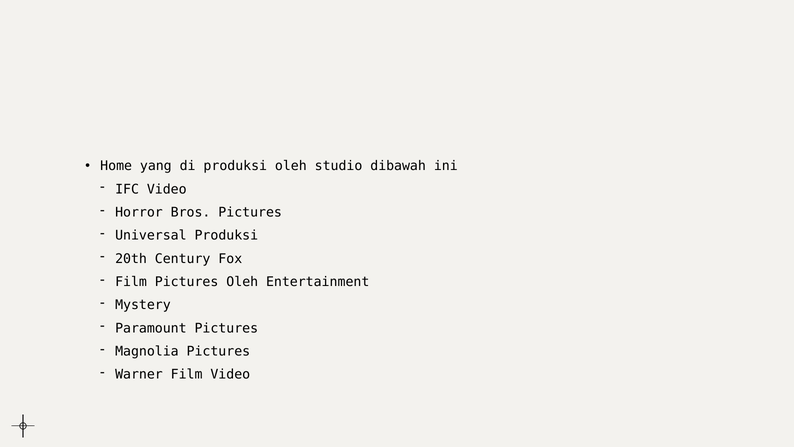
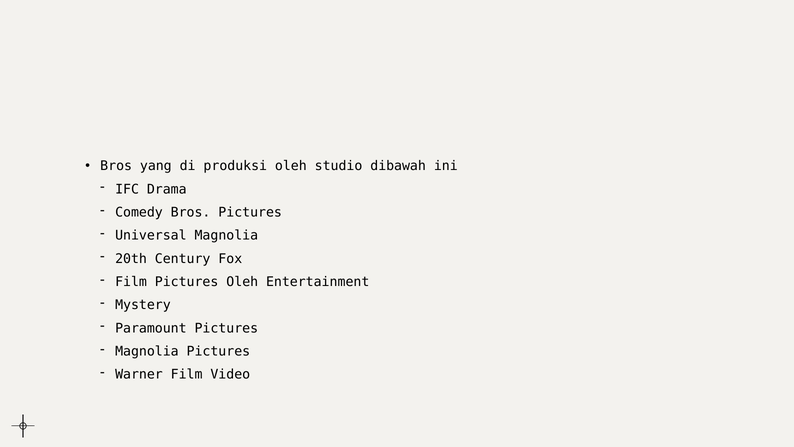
Home: Home -> Bros (116, 166)
IFC Video: Video -> Drama (167, 189)
Horror: Horror -> Comedy (139, 212)
Universal Produksi: Produksi -> Magnolia (226, 235)
